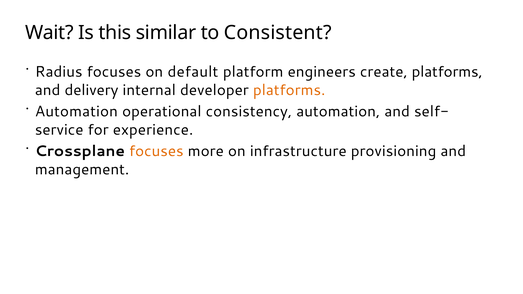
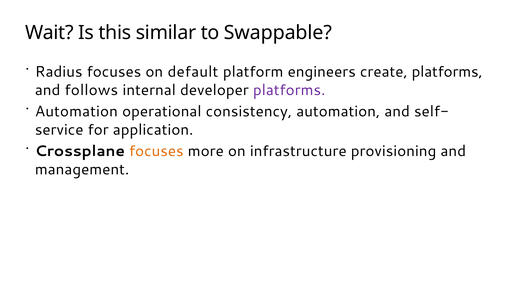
Consistent: Consistent -> Swappable (278, 33)
delivery: delivery -> follows (91, 90)
platforms colour: orange -> purple (289, 90)
experience: experience -> application (153, 130)
